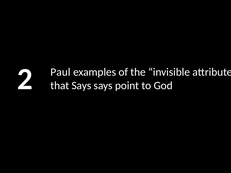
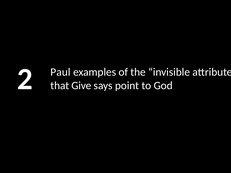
that Says: Says -> Give (81, 86)
